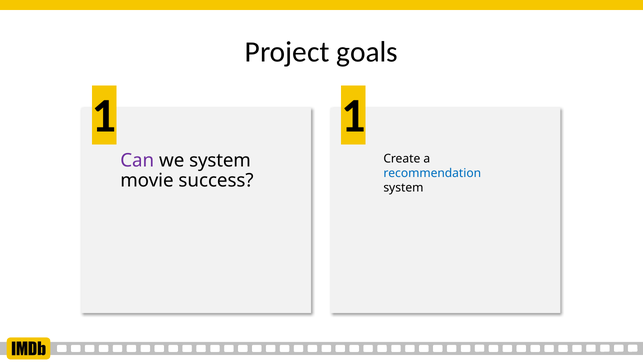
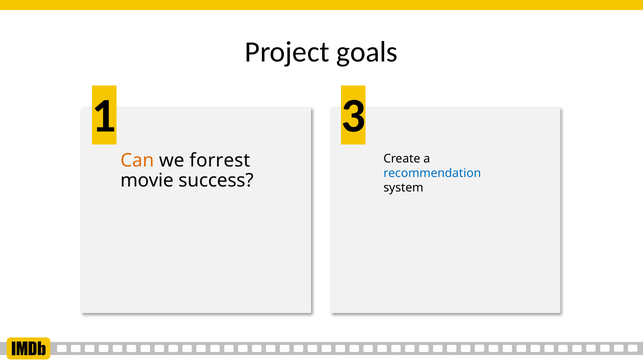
1 1: 1 -> 3 (353, 116)
Can colour: purple -> orange (137, 160)
we system: system -> forrest (220, 160)
